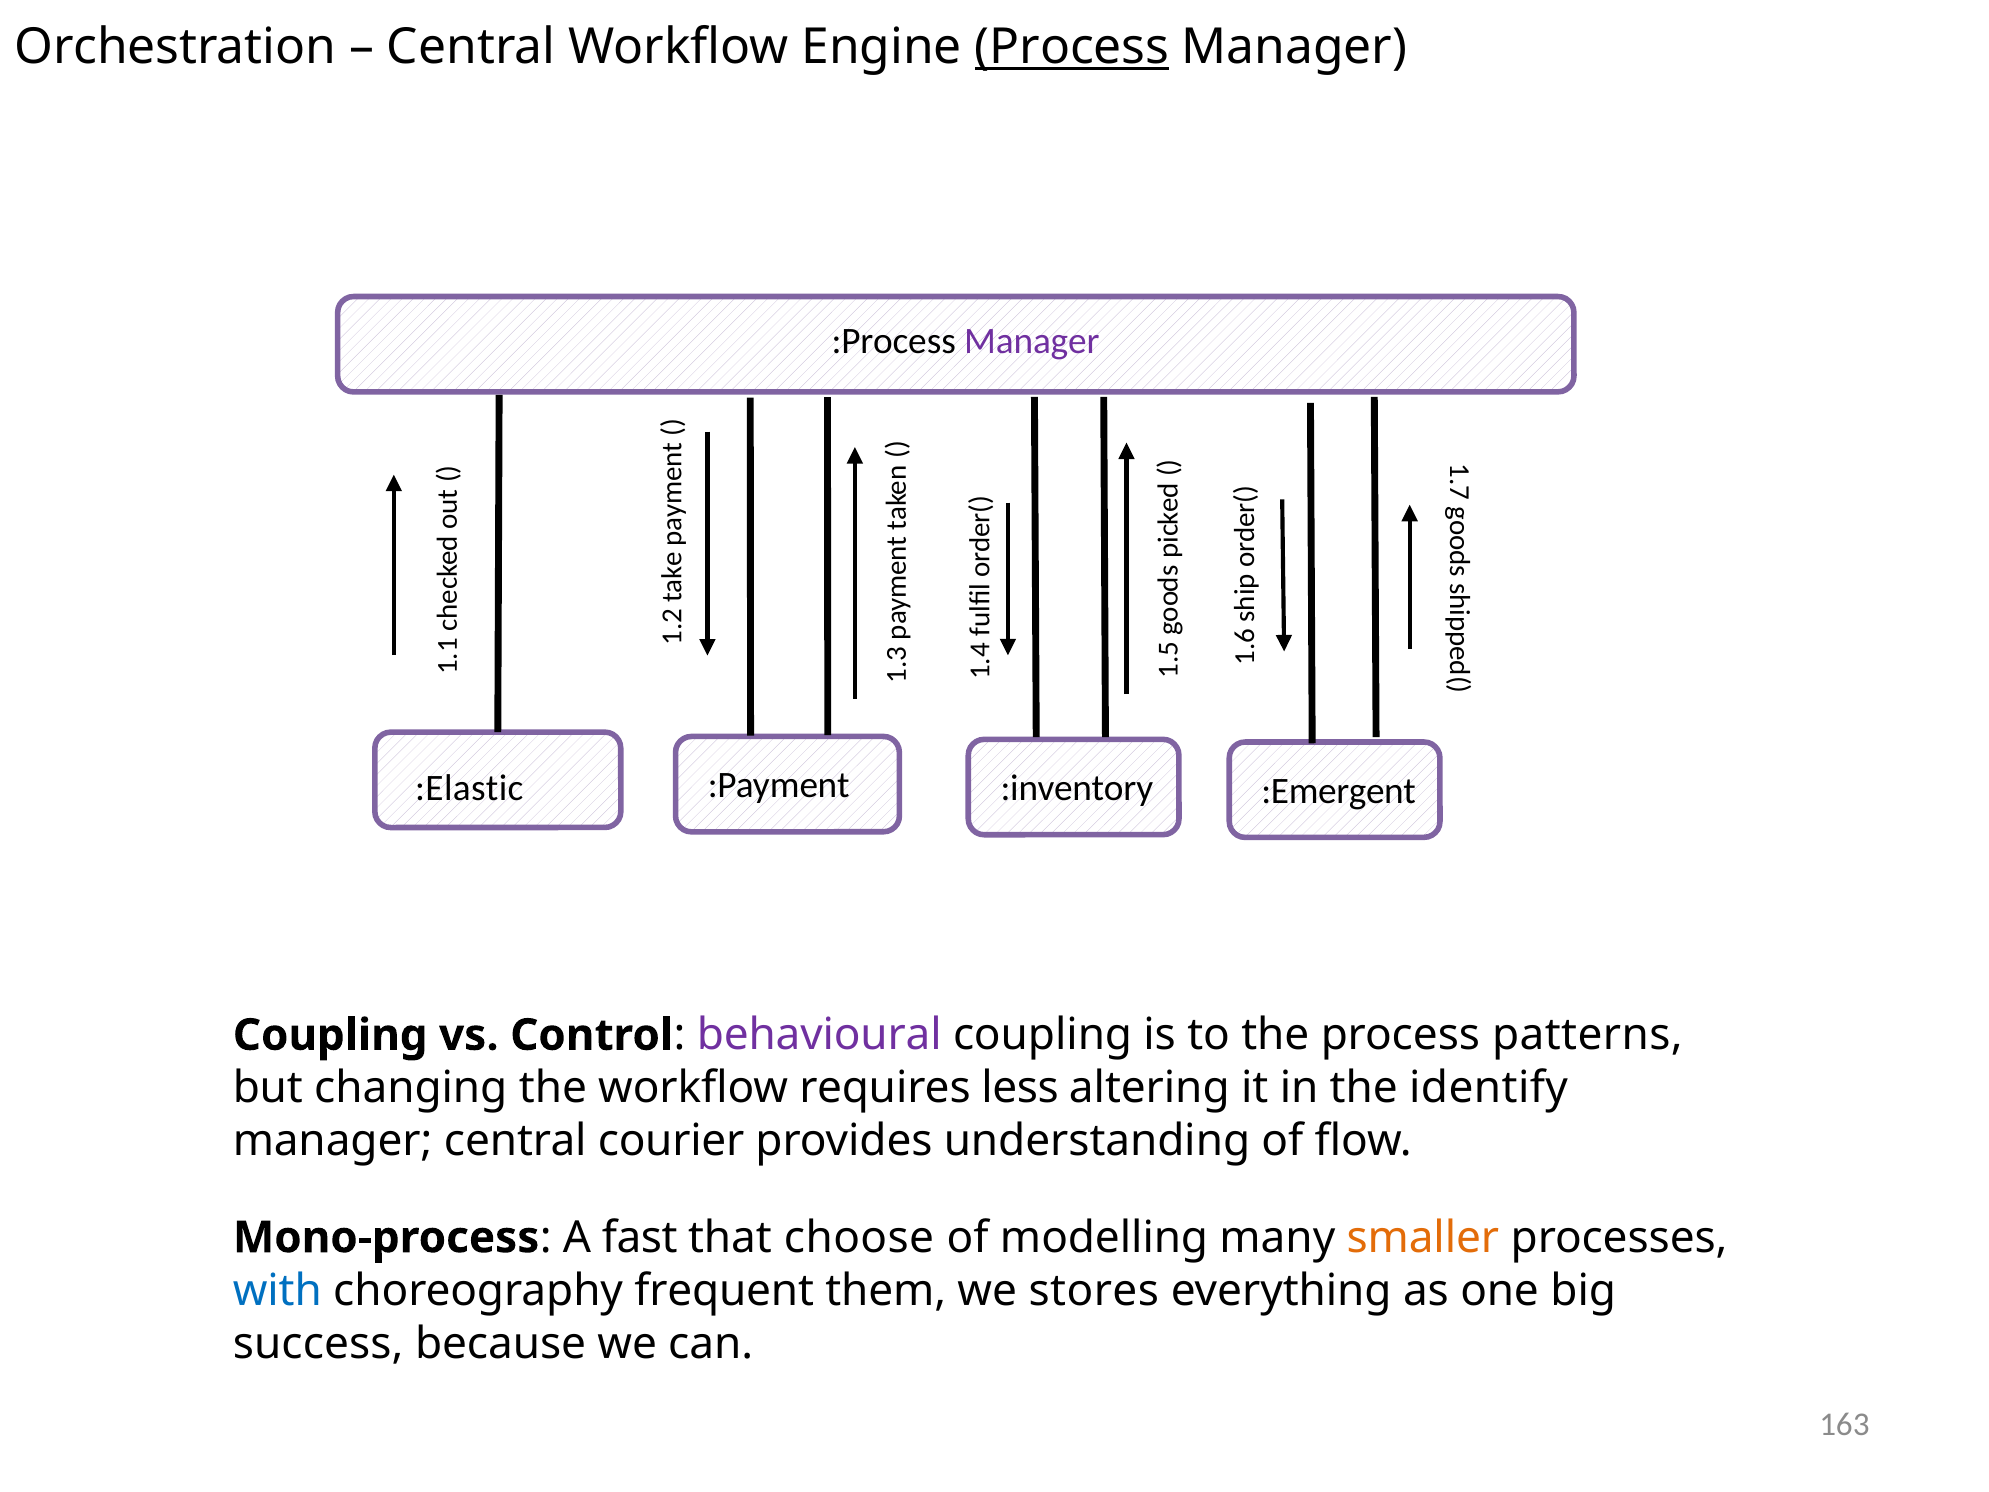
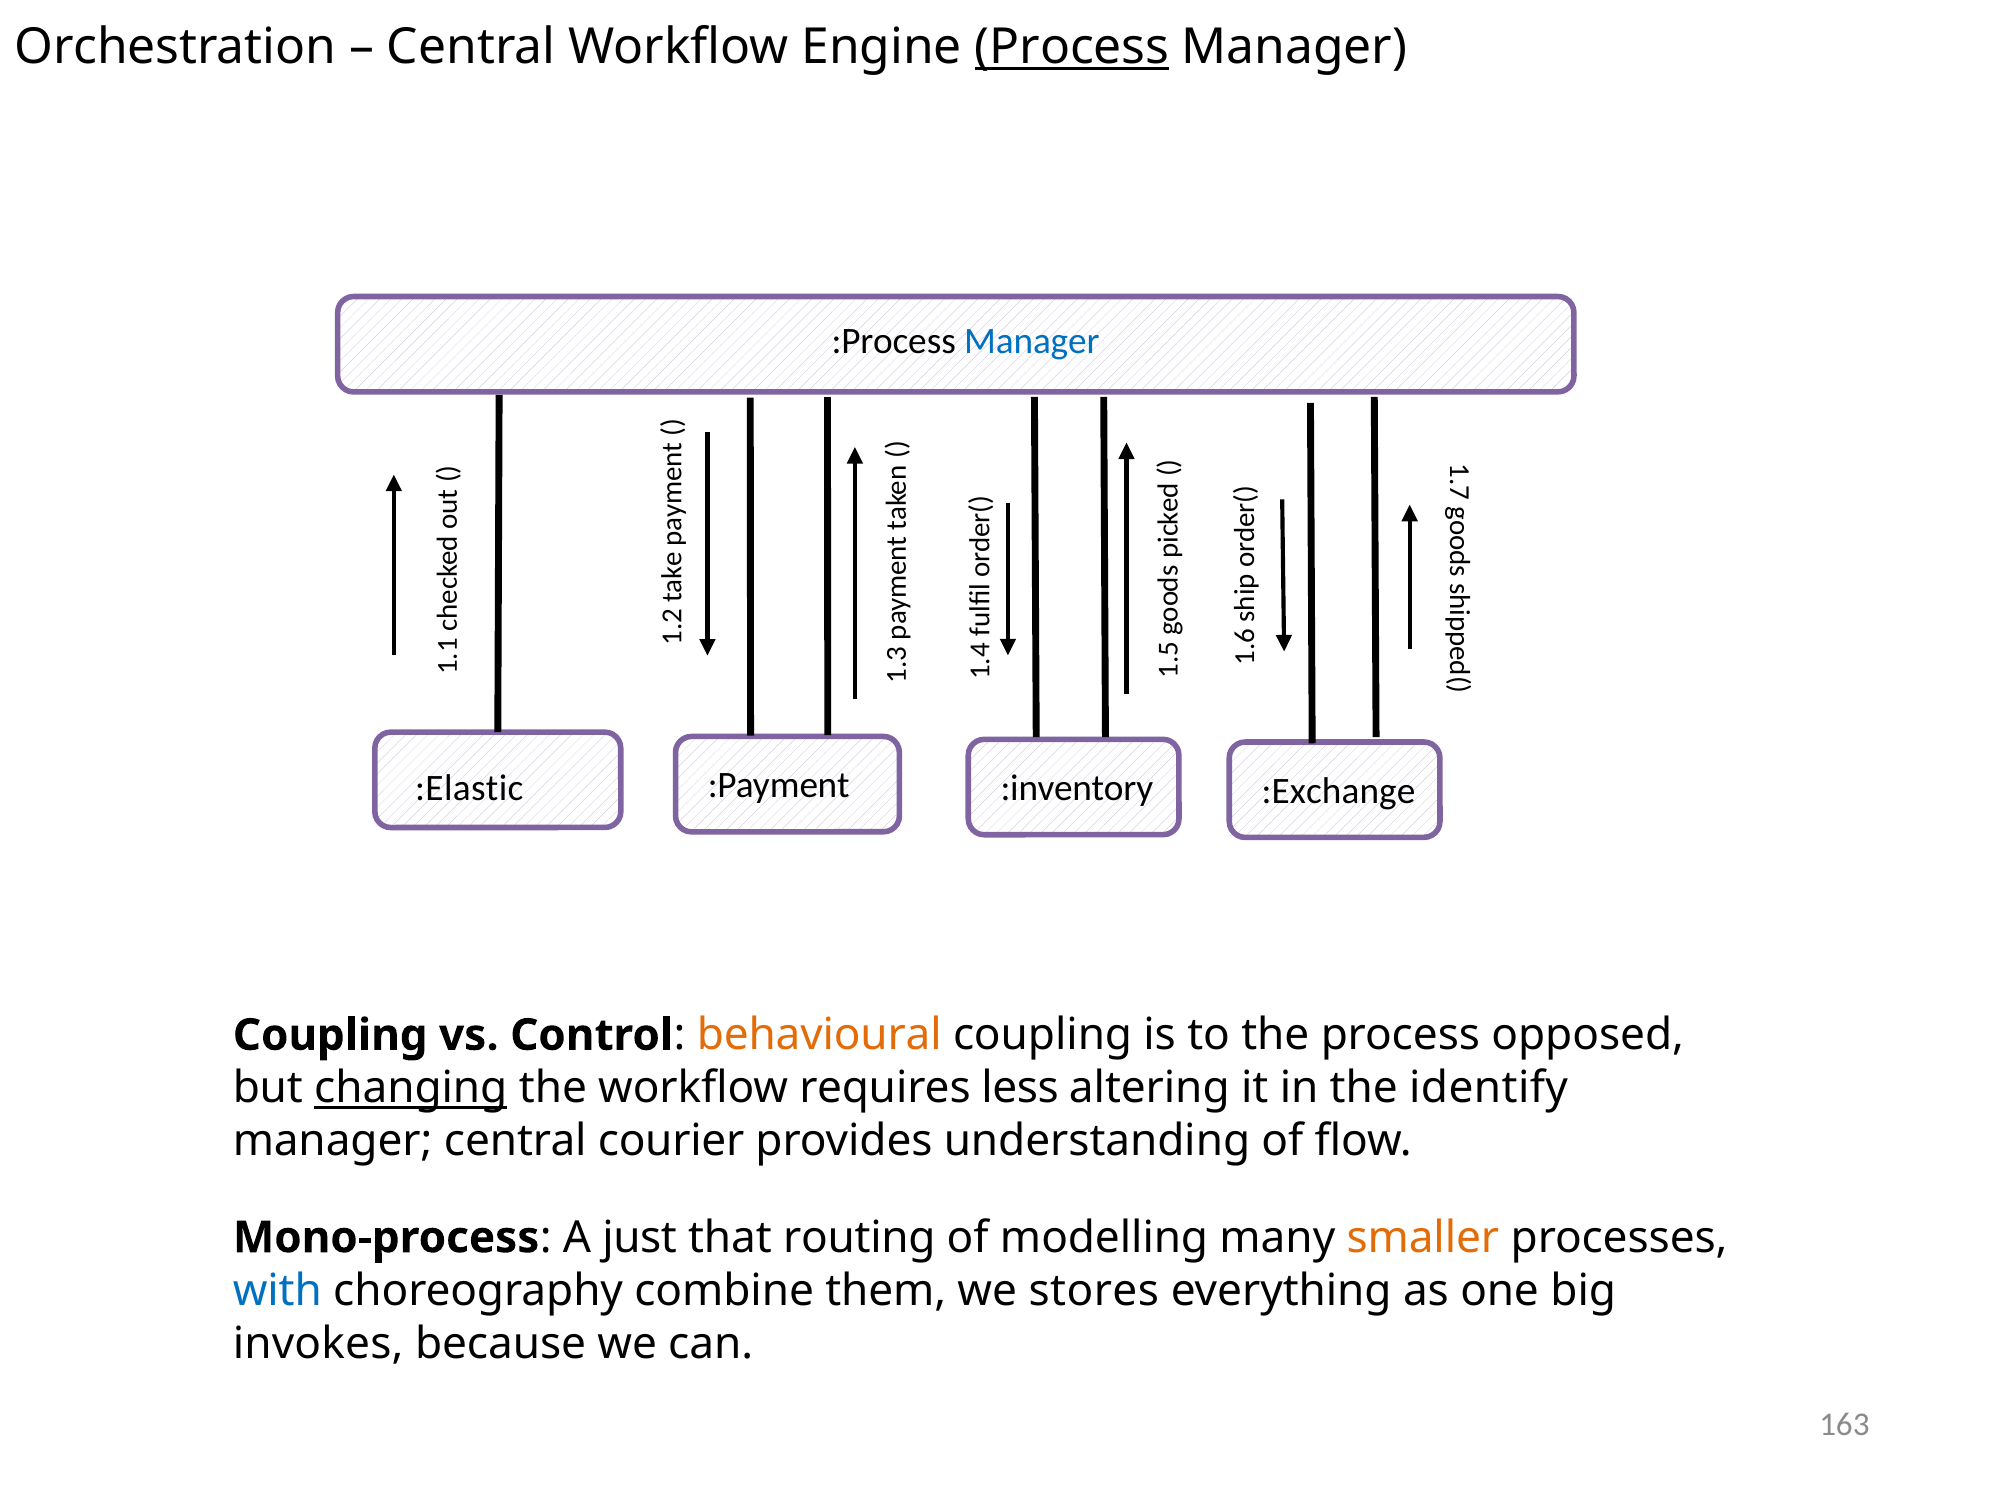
Manager colour: purple -> blue (1032, 341)
:Emergent: :Emergent -> :Exchange (1338, 791)
behavioural colour: purple -> orange (819, 1035)
patterns: patterns -> opposed (1588, 1035)
changing underline: none -> present (411, 1088)
fast: fast -> just (640, 1237)
choose: choose -> routing (859, 1237)
frequent: frequent -> combine (724, 1290)
success: success -> invokes (318, 1344)
